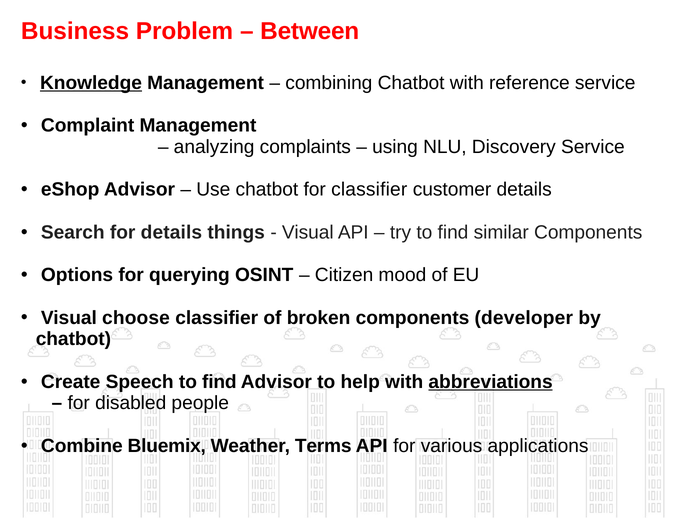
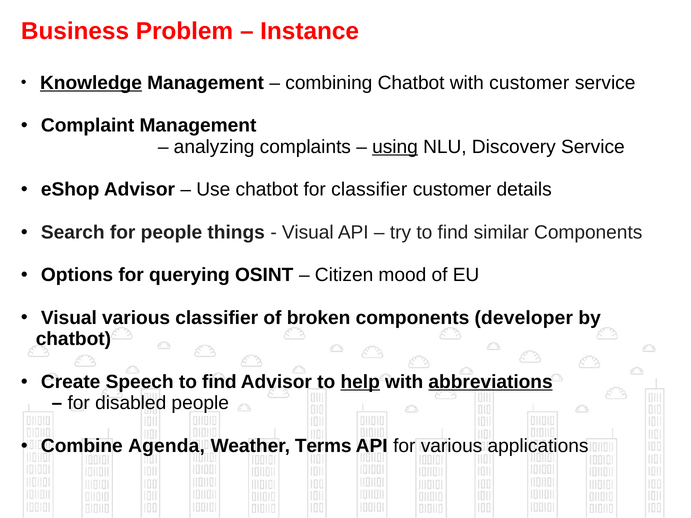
Between: Between -> Instance (310, 31)
with reference: reference -> customer (529, 83)
using underline: none -> present (395, 147)
for details: details -> people (171, 232)
Visual choose: choose -> various (136, 318)
help underline: none -> present (360, 382)
Bluemix: Bluemix -> Agenda (167, 446)
